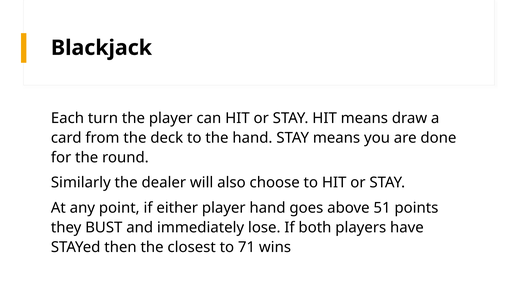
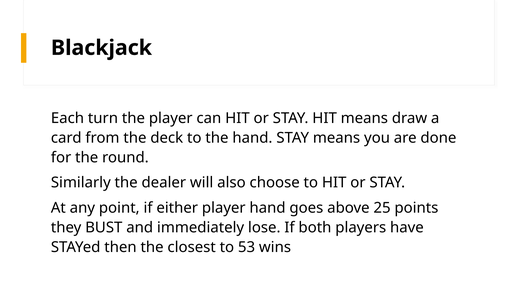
51: 51 -> 25 (382, 208)
71: 71 -> 53 (247, 247)
